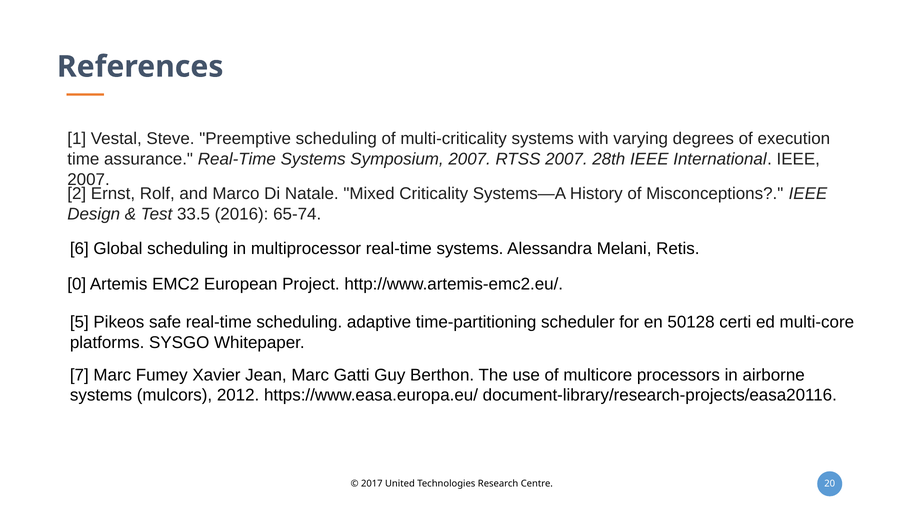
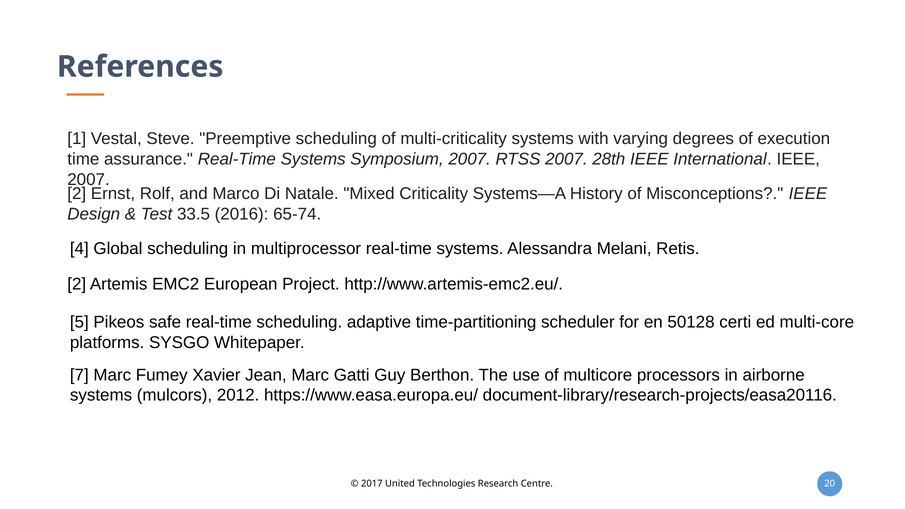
6: 6 -> 4 (79, 249)
0: 0 -> 2 (77, 284)
